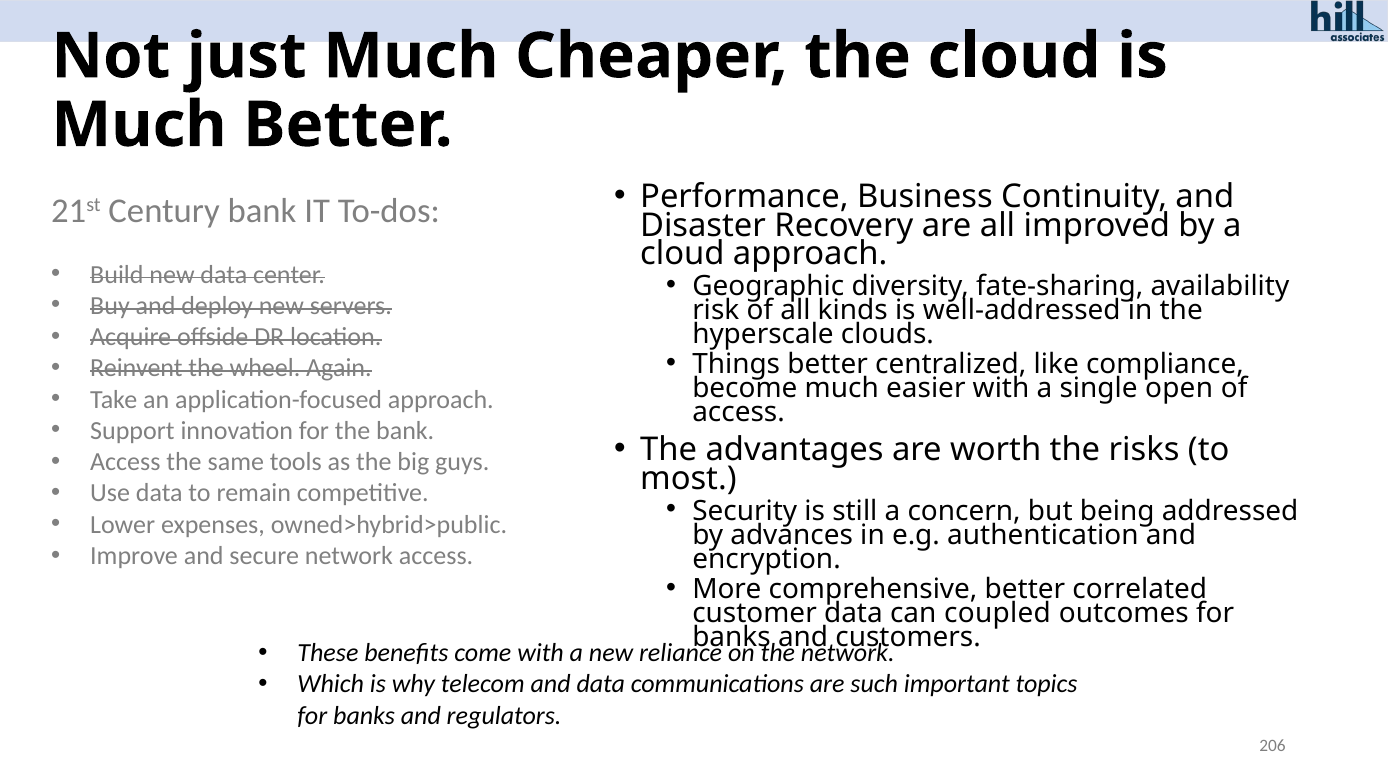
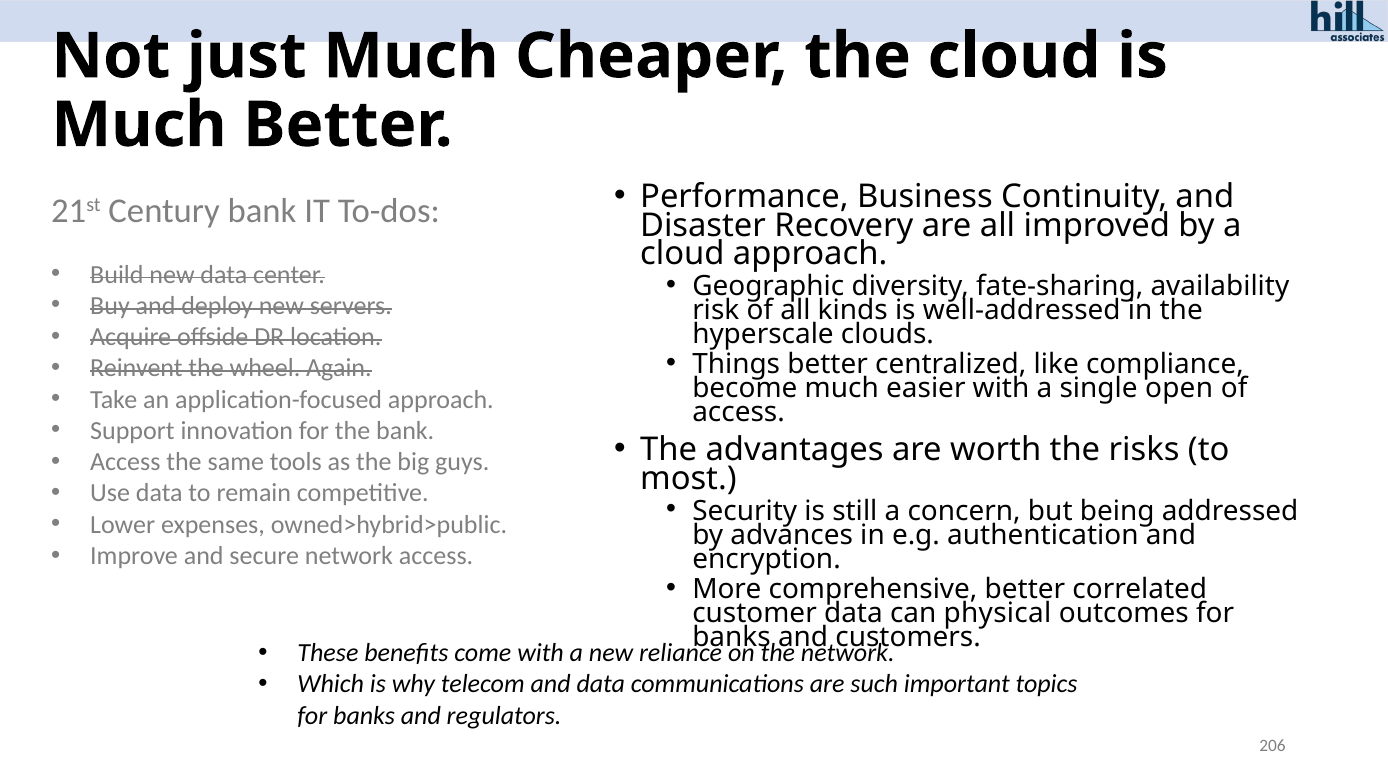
coupled: coupled -> physical (998, 613)
